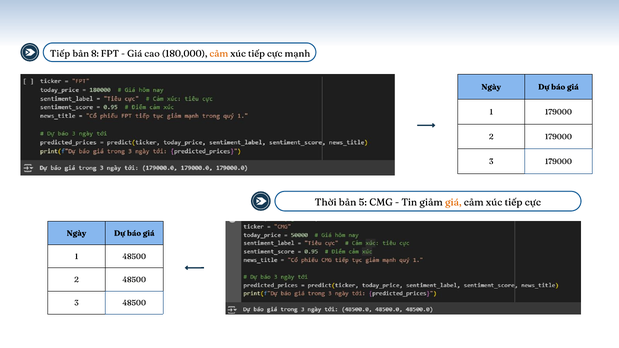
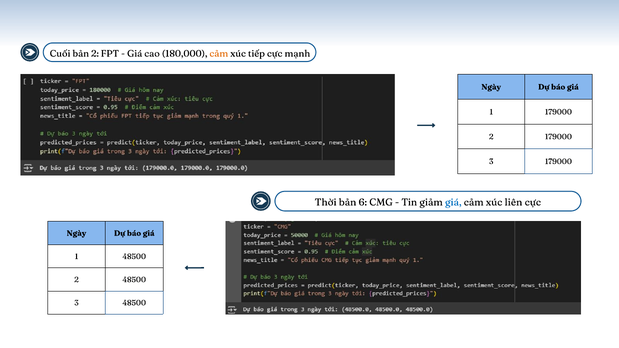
Tiếp: Tiếp -> Cuối (60, 54)
bản 8: 8 -> 2 (95, 54)
5: 5 -> 6 (363, 202)
giá colour: orange -> blue (453, 202)
tiếp: tiếp -> liên (513, 202)
